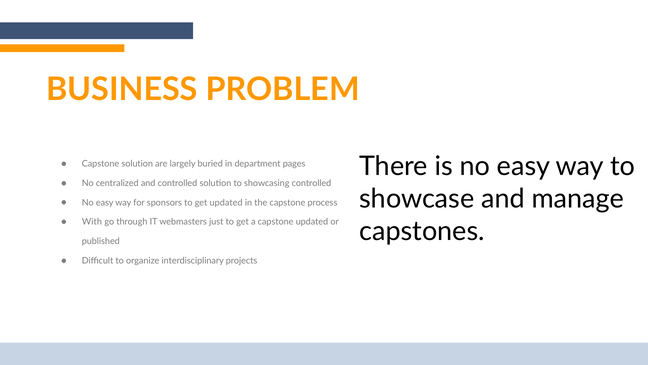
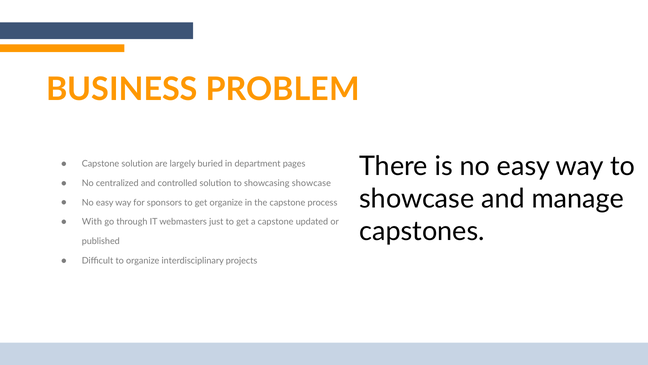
showcasing controlled: controlled -> showcase (311, 183)
get updated: updated -> organize (226, 202)
